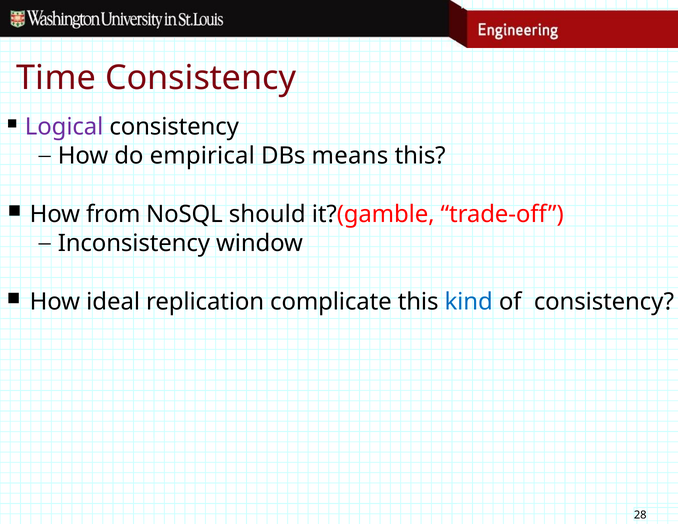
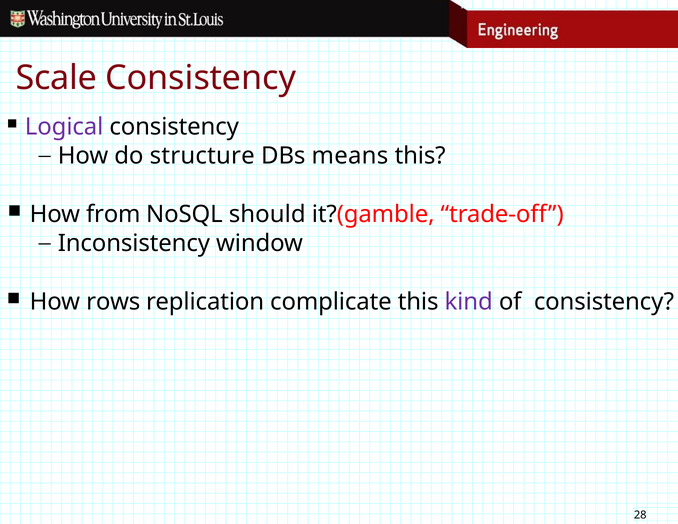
Time: Time -> Scale (56, 78)
empirical: empirical -> structure (202, 156)
ideal: ideal -> rows (113, 302)
kind colour: blue -> purple (469, 302)
